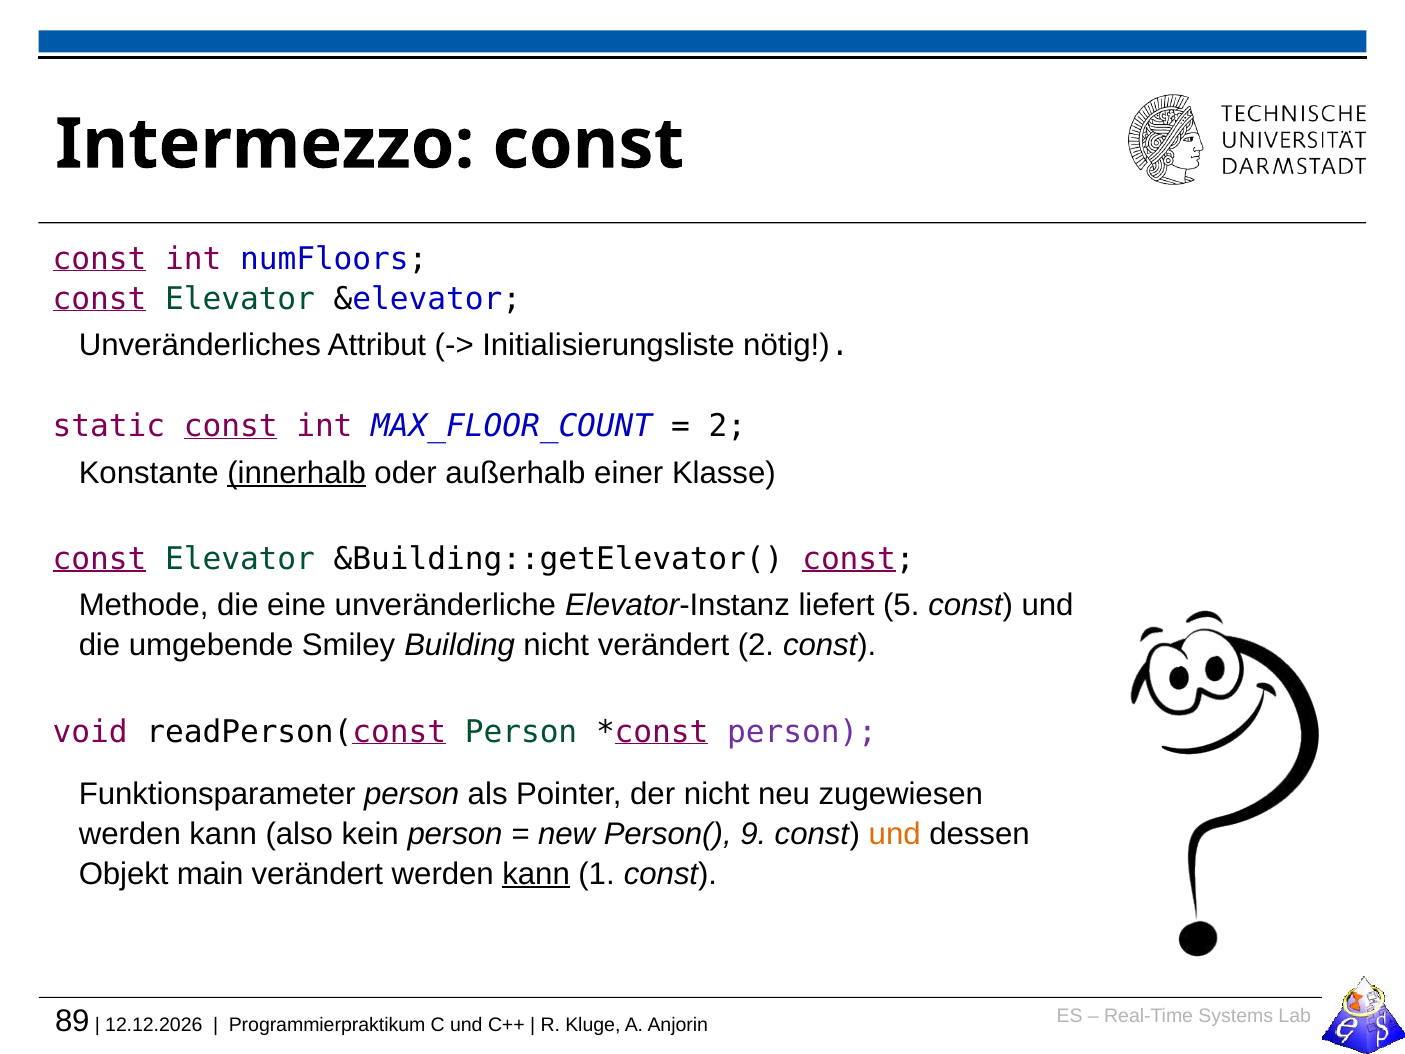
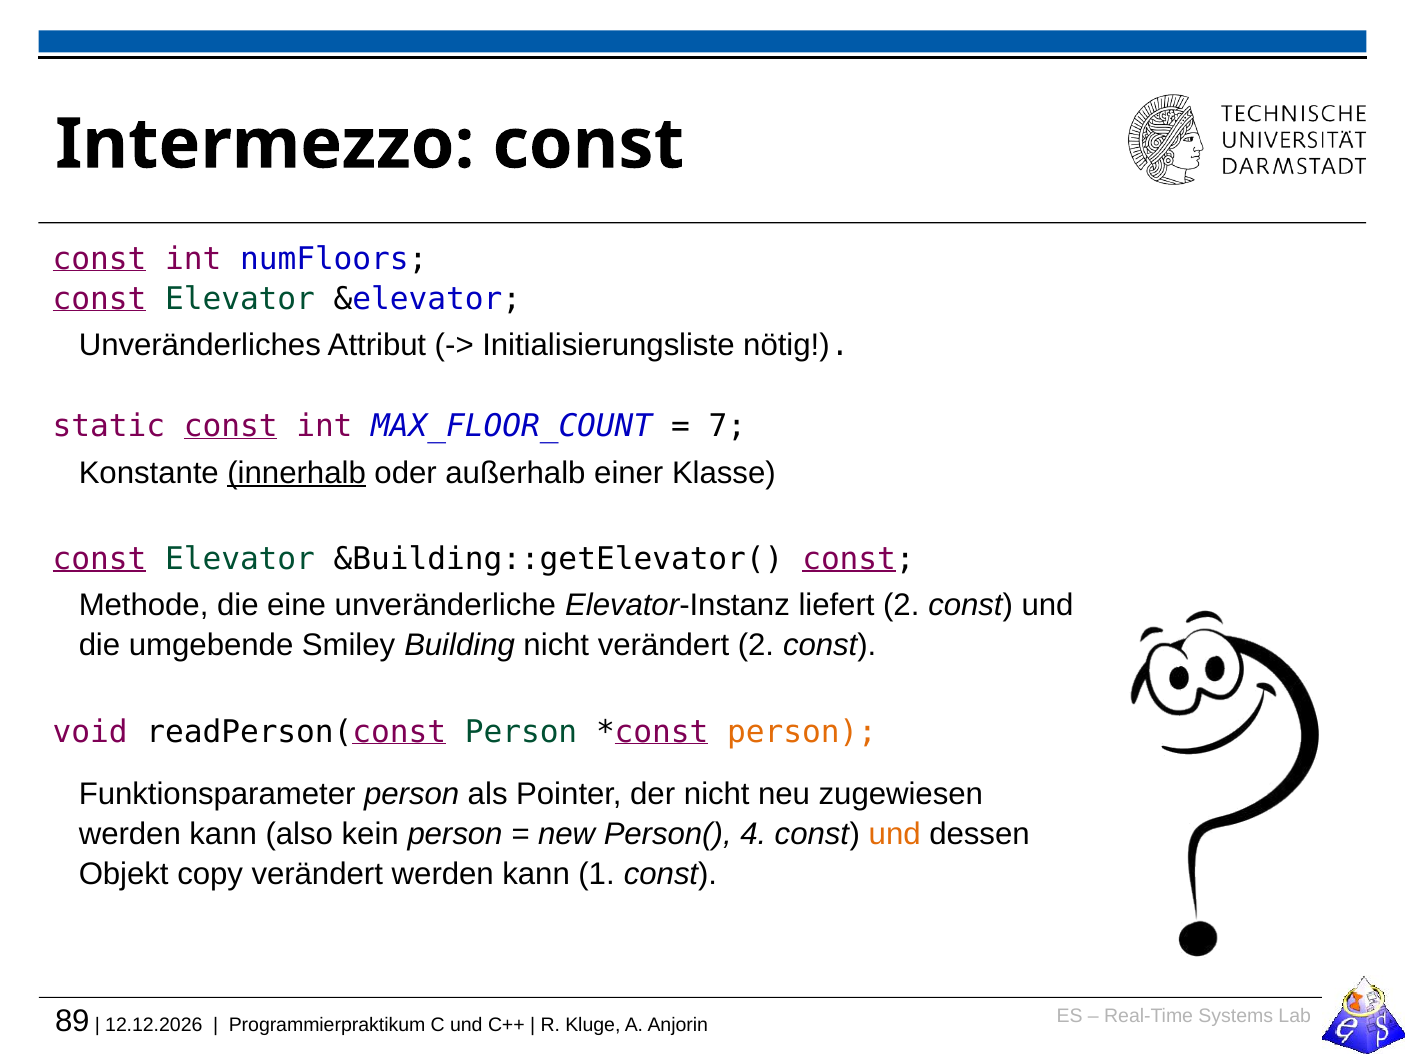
2: 2 -> 7 (727, 426)
liefert 5: 5 -> 2 (901, 605)
person colour: purple -> orange (802, 732)
9: 9 -> 4 (753, 834)
main: main -> copy (210, 874)
kann underline: present -> none (536, 874)
